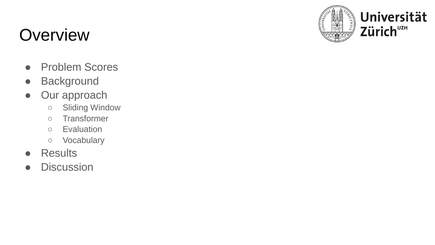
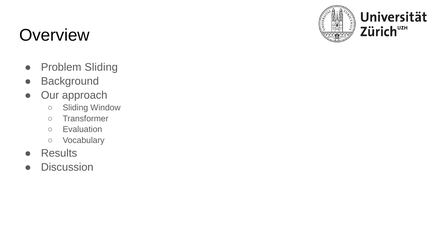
Problem Scores: Scores -> Sliding (101, 67)
